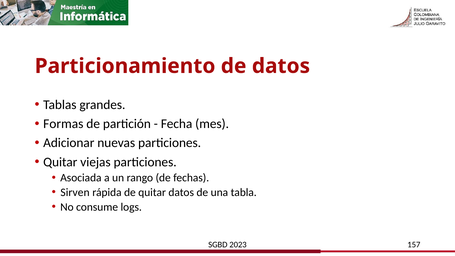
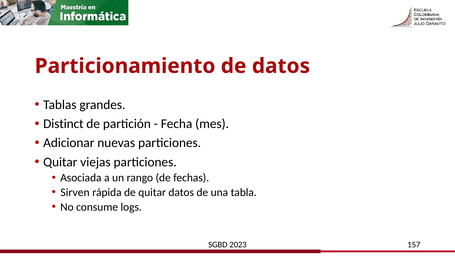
Formas: Formas -> Distinct (63, 124)
